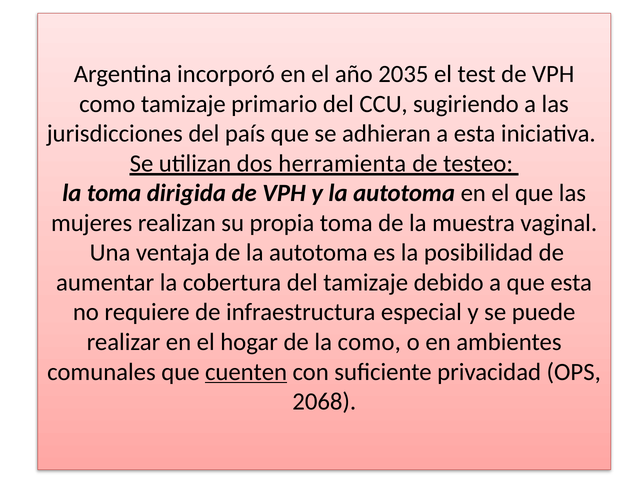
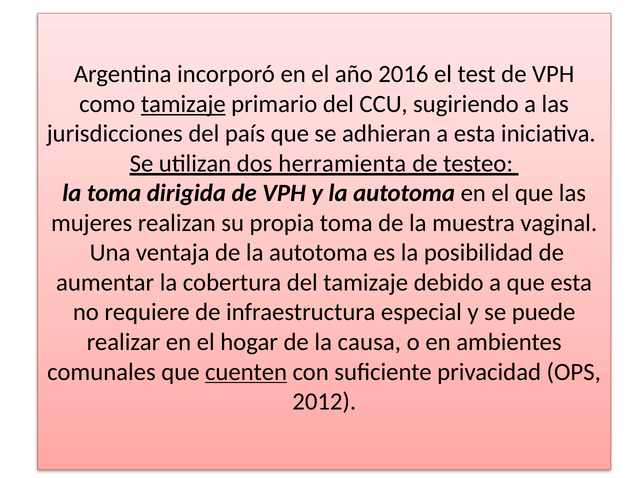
2035: 2035 -> 2016 (403, 74)
tamizaje underline: none -> present (183, 104)
la como: como -> causa (369, 342)
2068: 2068 -> 2012 (324, 401)
